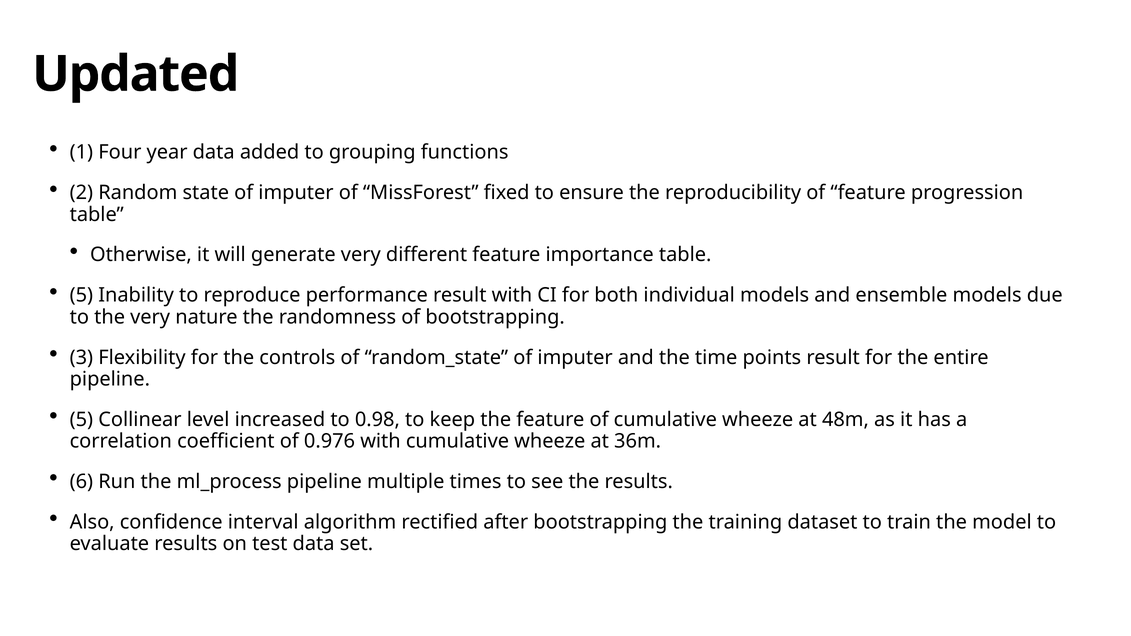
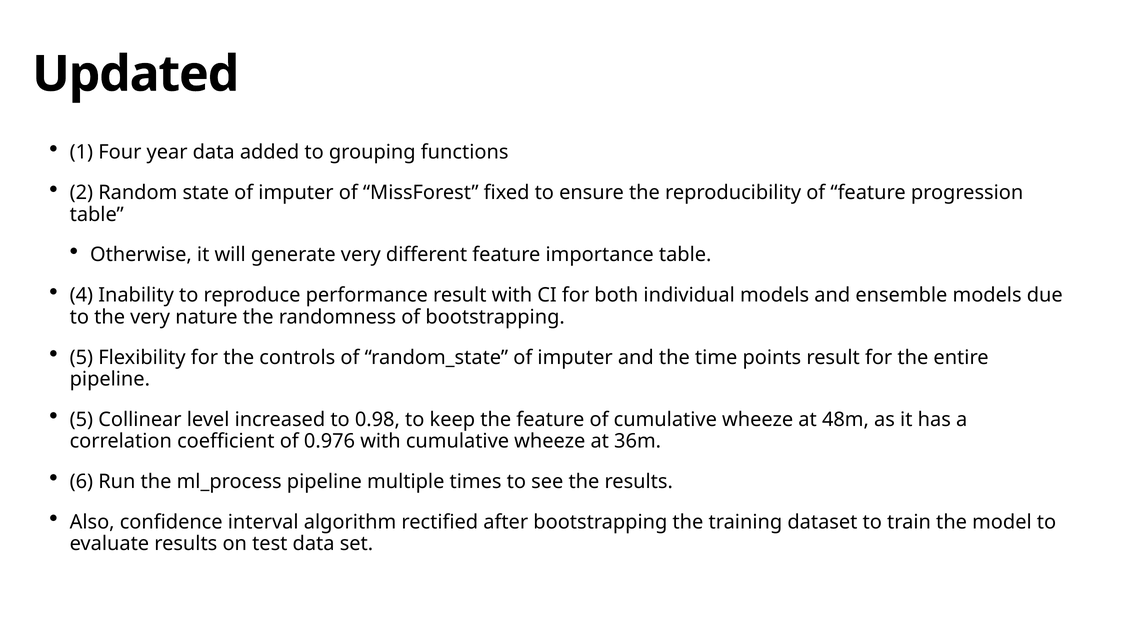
5: 5 -> 4 (81, 295)
3: 3 -> 5 (81, 358)
